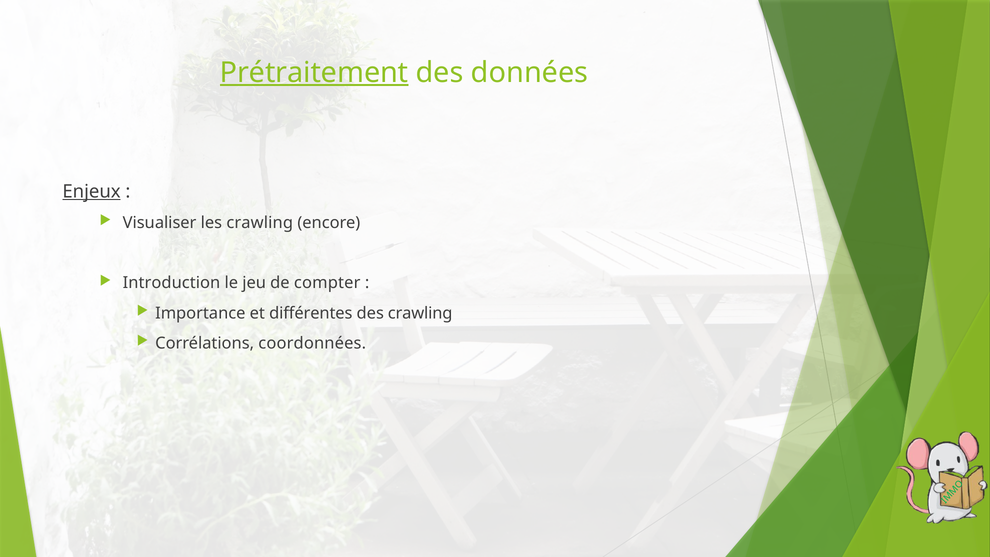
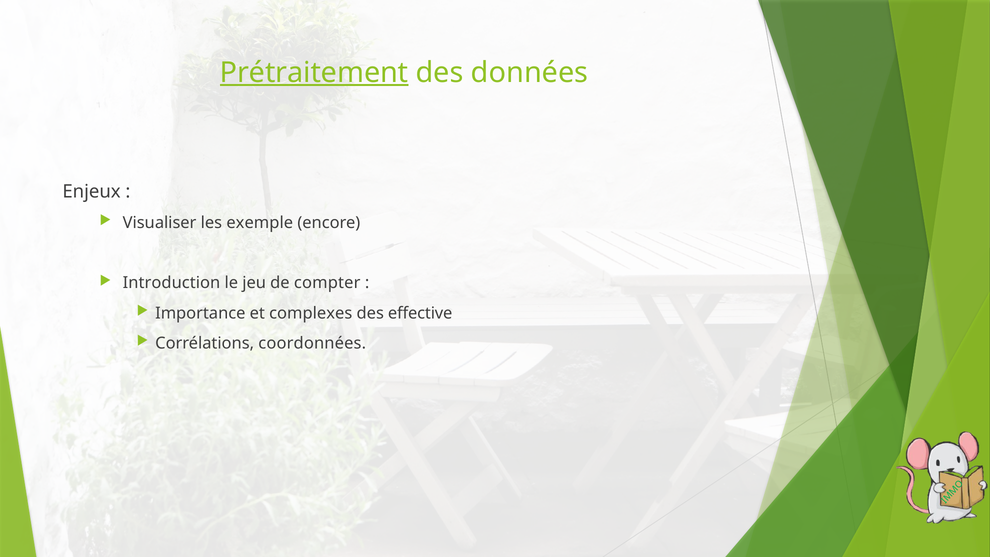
Enjeux underline: present -> none (92, 192)
les crawling: crawling -> exemple (260, 223)
différentes: différentes -> complexes (311, 313)
des crawling: crawling -> effective (420, 313)
